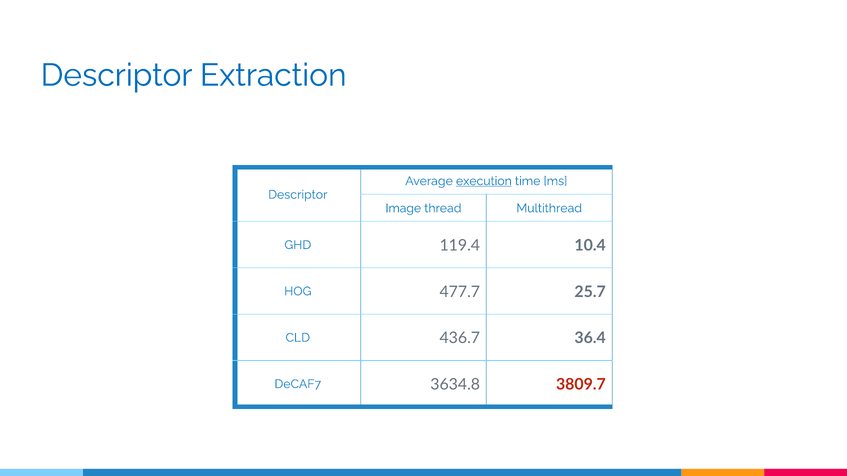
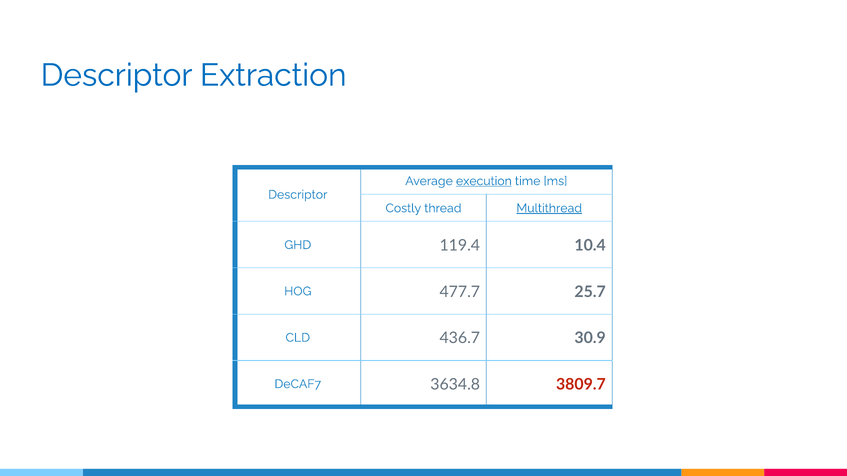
Image: Image -> Costly (403, 208)
Multithread underline: none -> present (549, 208)
36.4: 36.4 -> 30.9 (590, 339)
